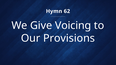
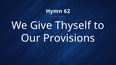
Voicing: Voicing -> Thyself (73, 26)
